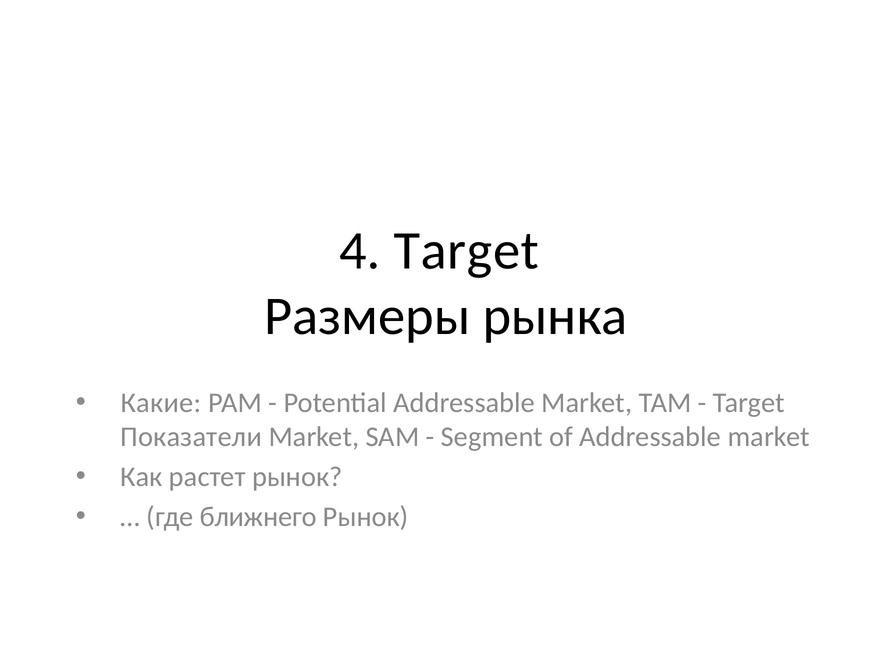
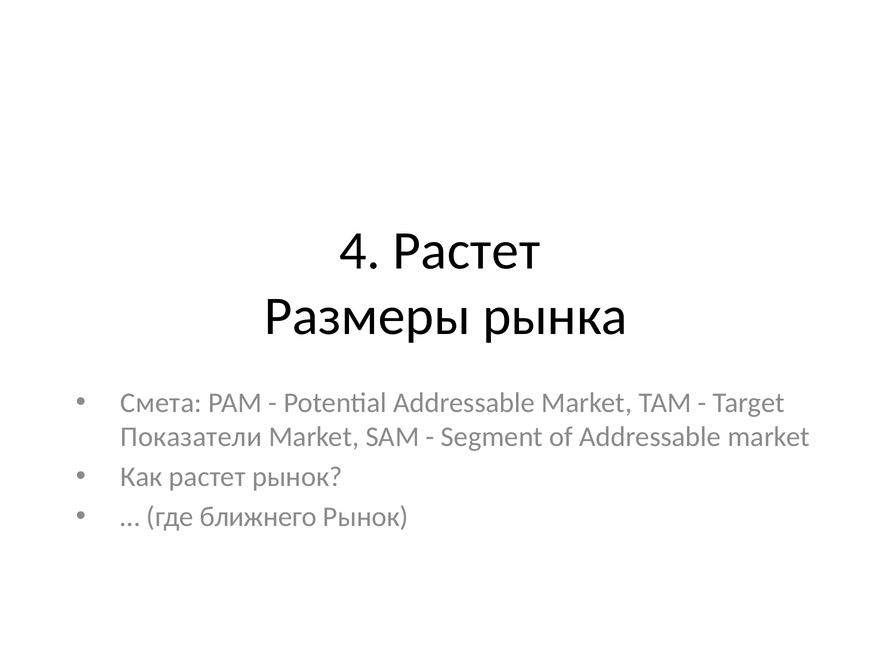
4 Target: Target -> Растет (466, 251)
Какие: Какие -> Смета (161, 403)
